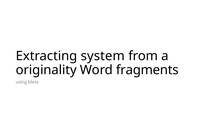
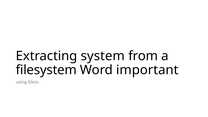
originality: originality -> filesystem (46, 70)
fragments: fragments -> important (147, 70)
